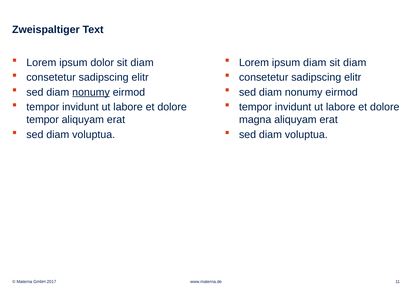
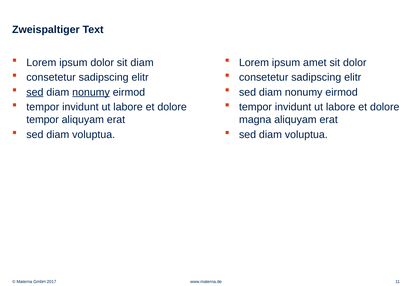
ipsum diam: diam -> amet (315, 62)
diam: diam -> dolor (355, 62)
sed underline: none -> present (35, 92)
